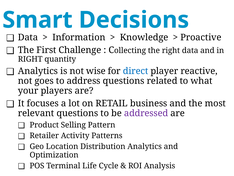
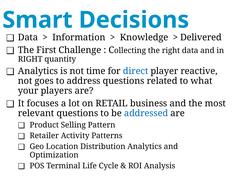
Proactive: Proactive -> Delivered (201, 37)
wise: wise -> time (96, 71)
addressed colour: purple -> blue (146, 113)
